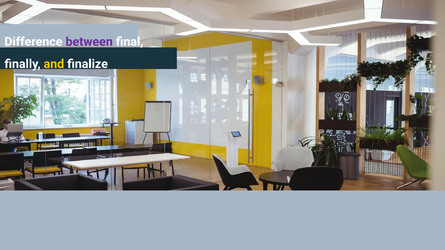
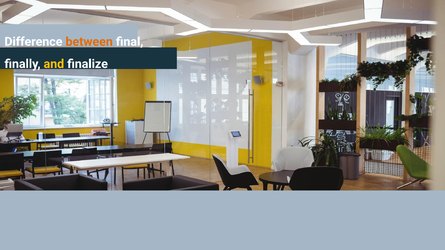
between colour: purple -> orange (89, 42)
